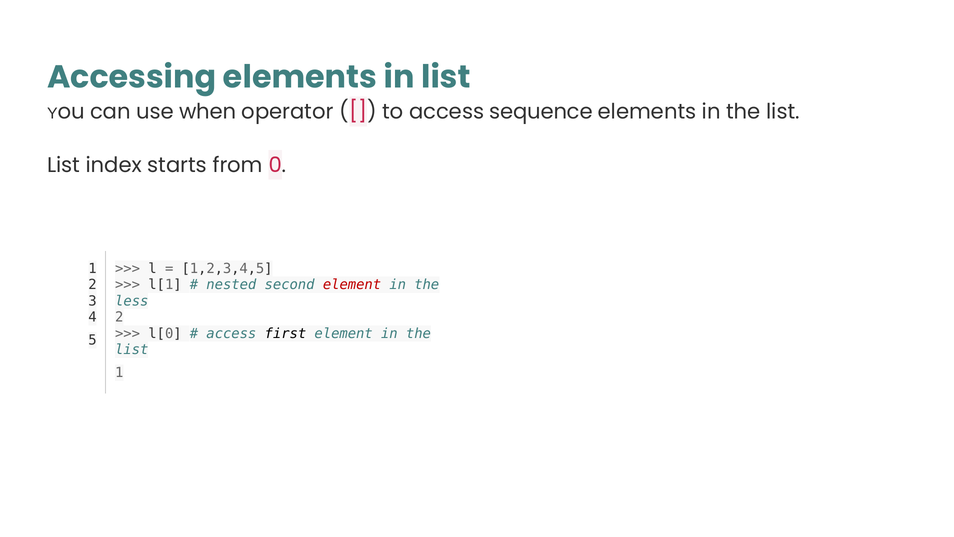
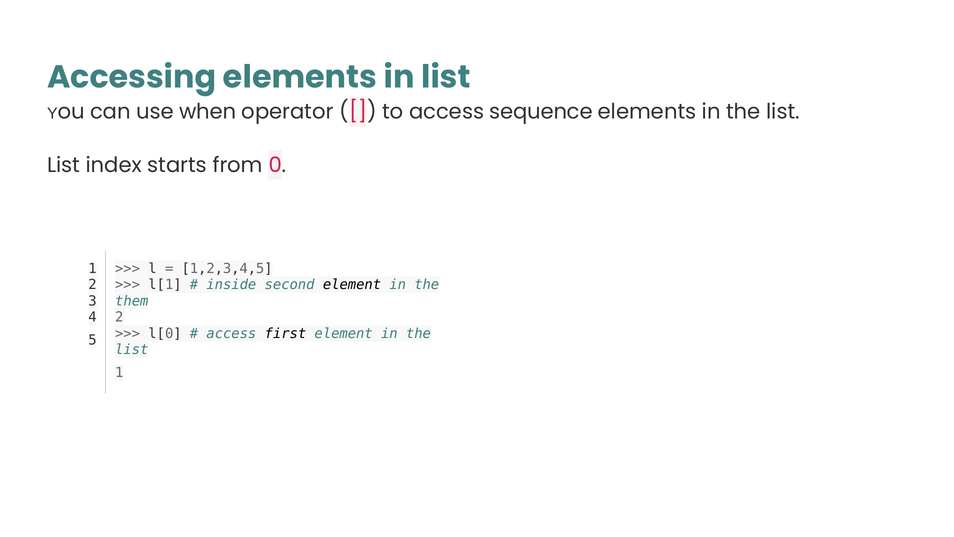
nested: nested -> inside (231, 285)
element colour: red -> black (352, 285)
less: less -> them (132, 301)
